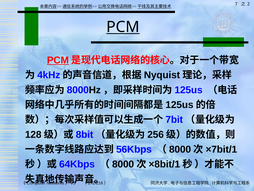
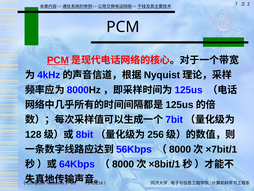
PCM underline: present -> none (123, 27)
